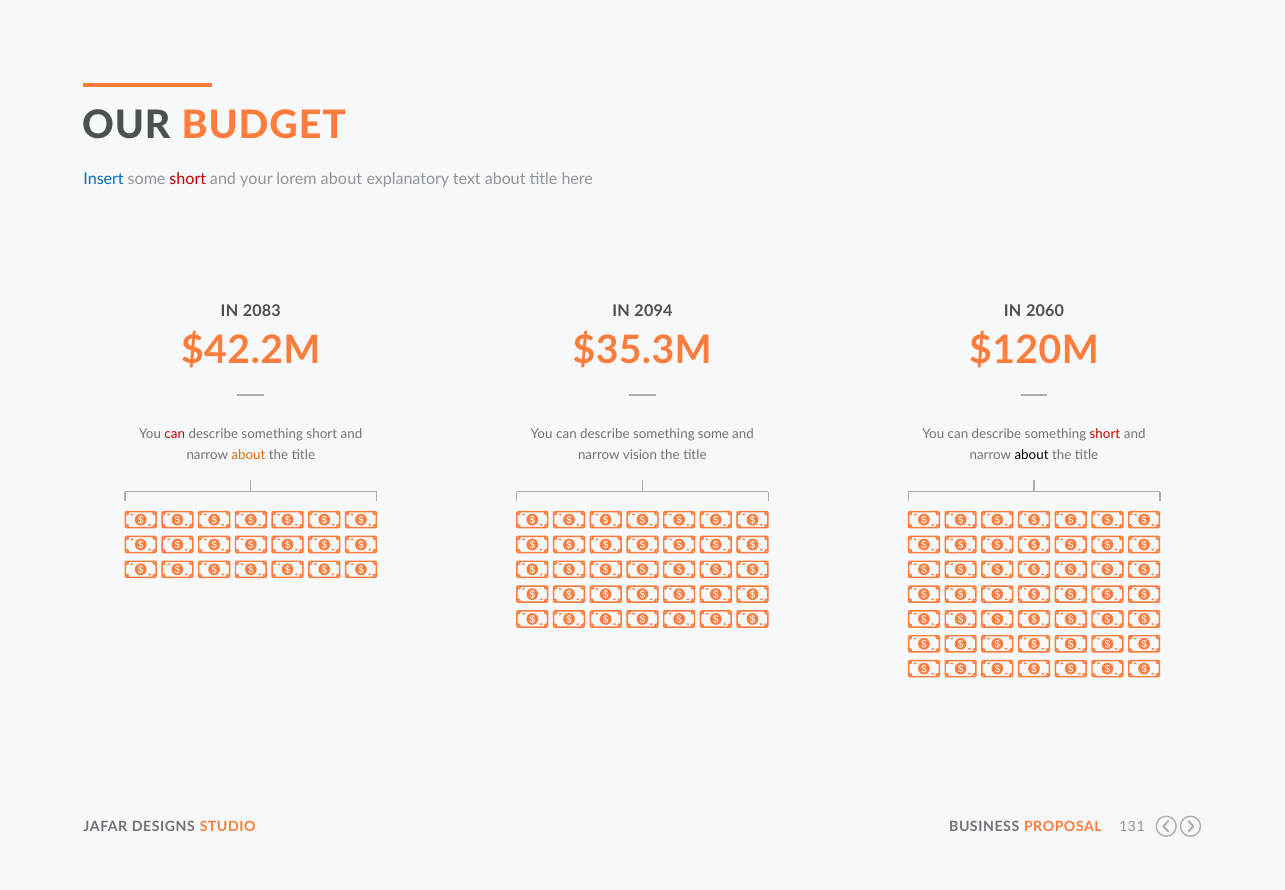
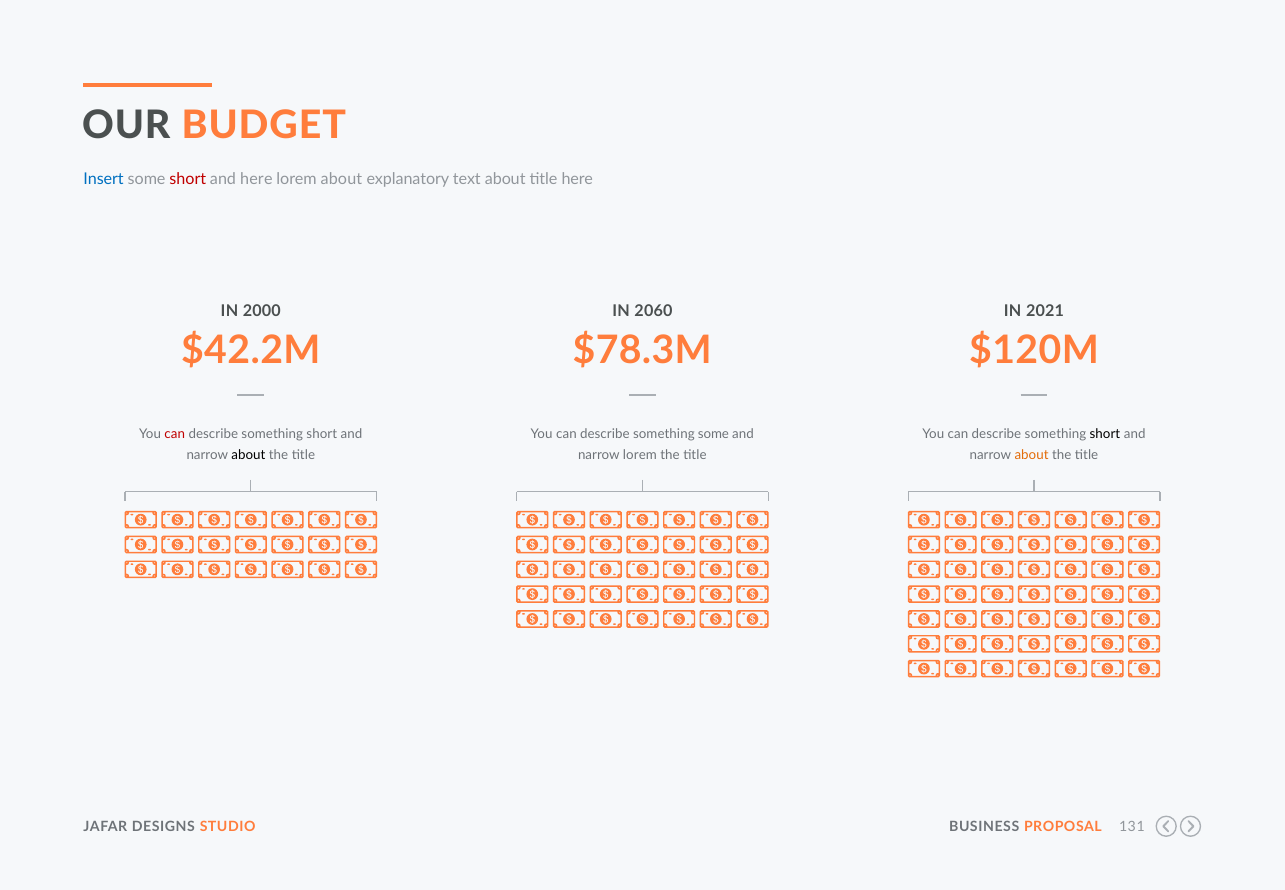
and your: your -> here (256, 179)
2083: 2083 -> 2000 (262, 311)
2094: 2094 -> 2060 (653, 311)
2060: 2060 -> 2021 (1045, 311)
$35.3M: $35.3M -> $78.3M (642, 350)
short colour: red -> black (1105, 434)
about colour: orange -> black (248, 455)
narrow vision: vision -> lorem (640, 455)
about colour: black -> orange (1032, 455)
